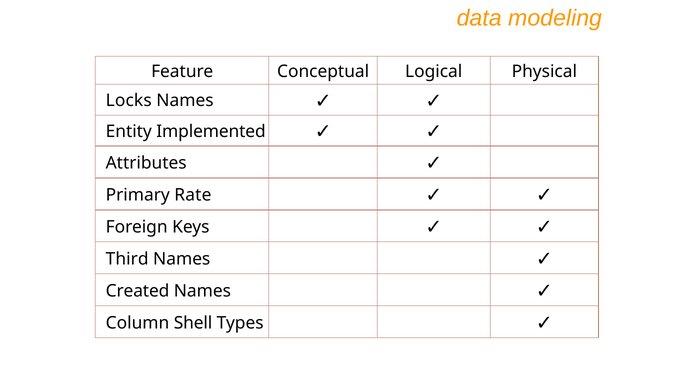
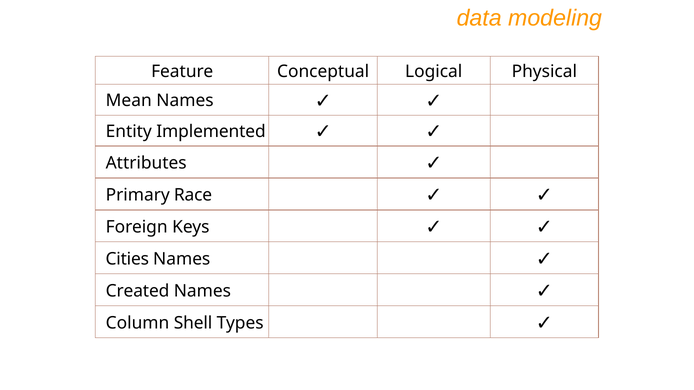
Locks: Locks -> Mean (129, 101)
Rate: Rate -> Race (193, 195)
Third: Third -> Cities (127, 259)
